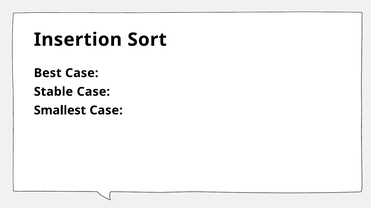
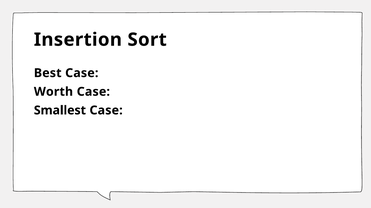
Stable: Stable -> Worth (53, 92)
